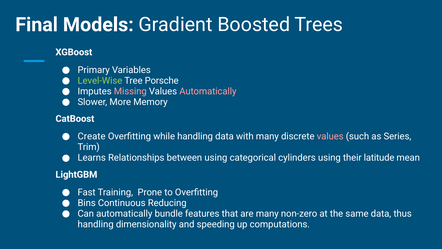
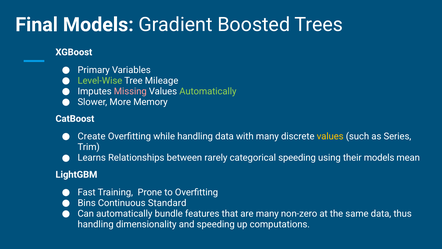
Porsche: Porsche -> Mileage (162, 80)
Automatically colour: pink -> light green (208, 91)
values colour: pink -> yellow (330, 136)
between using: using -> rarely (216, 158)
categorical cylinders: cylinders -> speeding (297, 158)
their latitude: latitude -> models (379, 158)
Reducing: Reducing -> Standard (167, 203)
